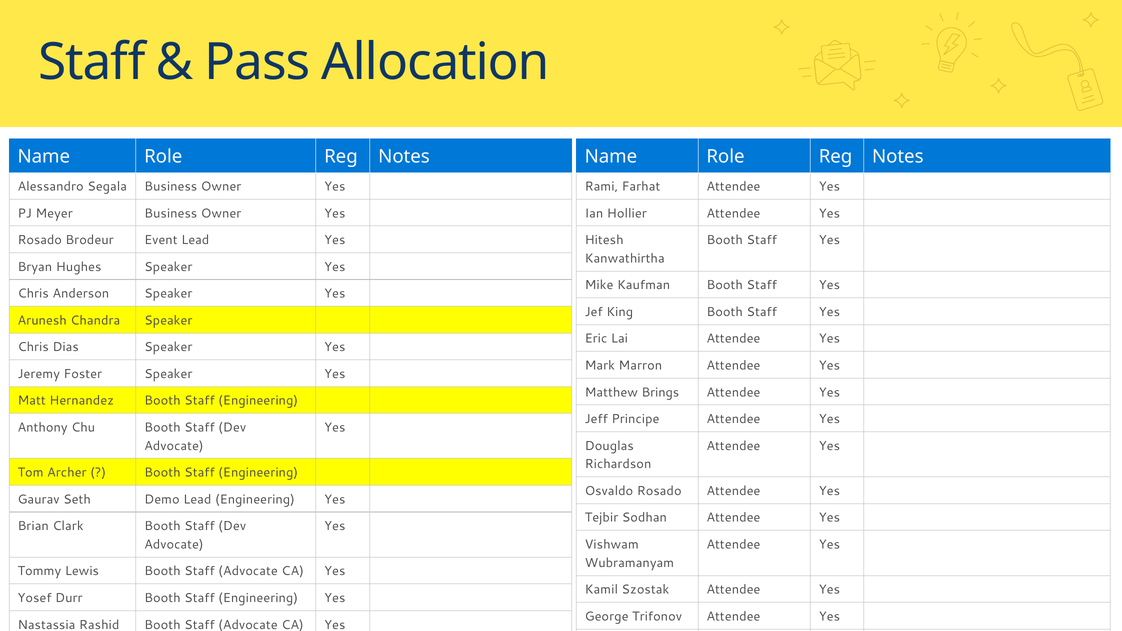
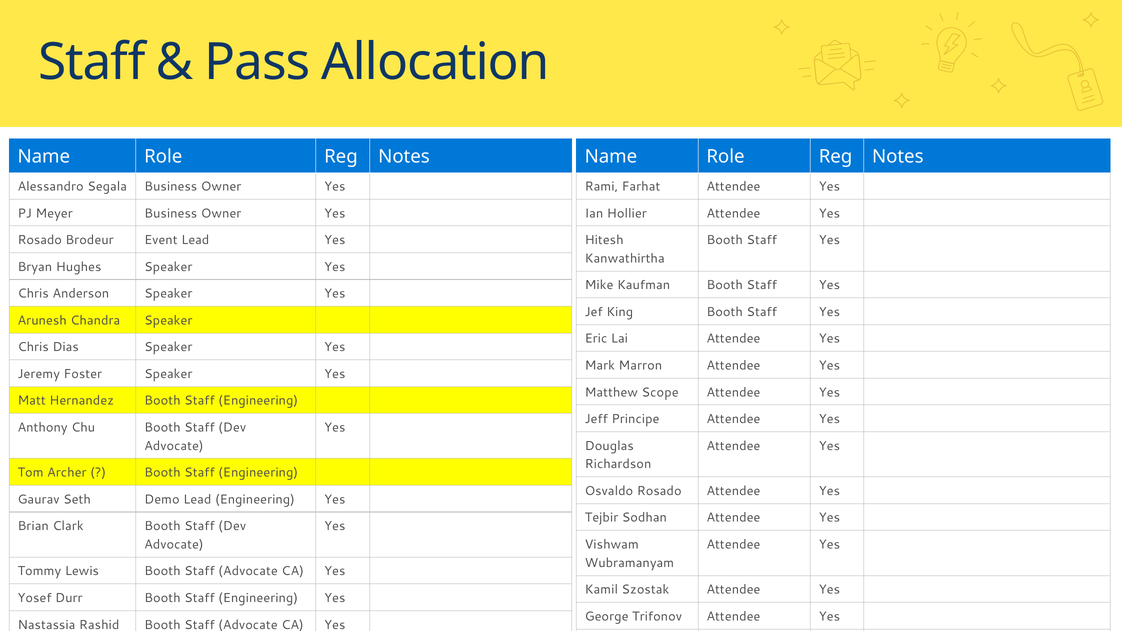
Brings: Brings -> Scope (660, 392)
